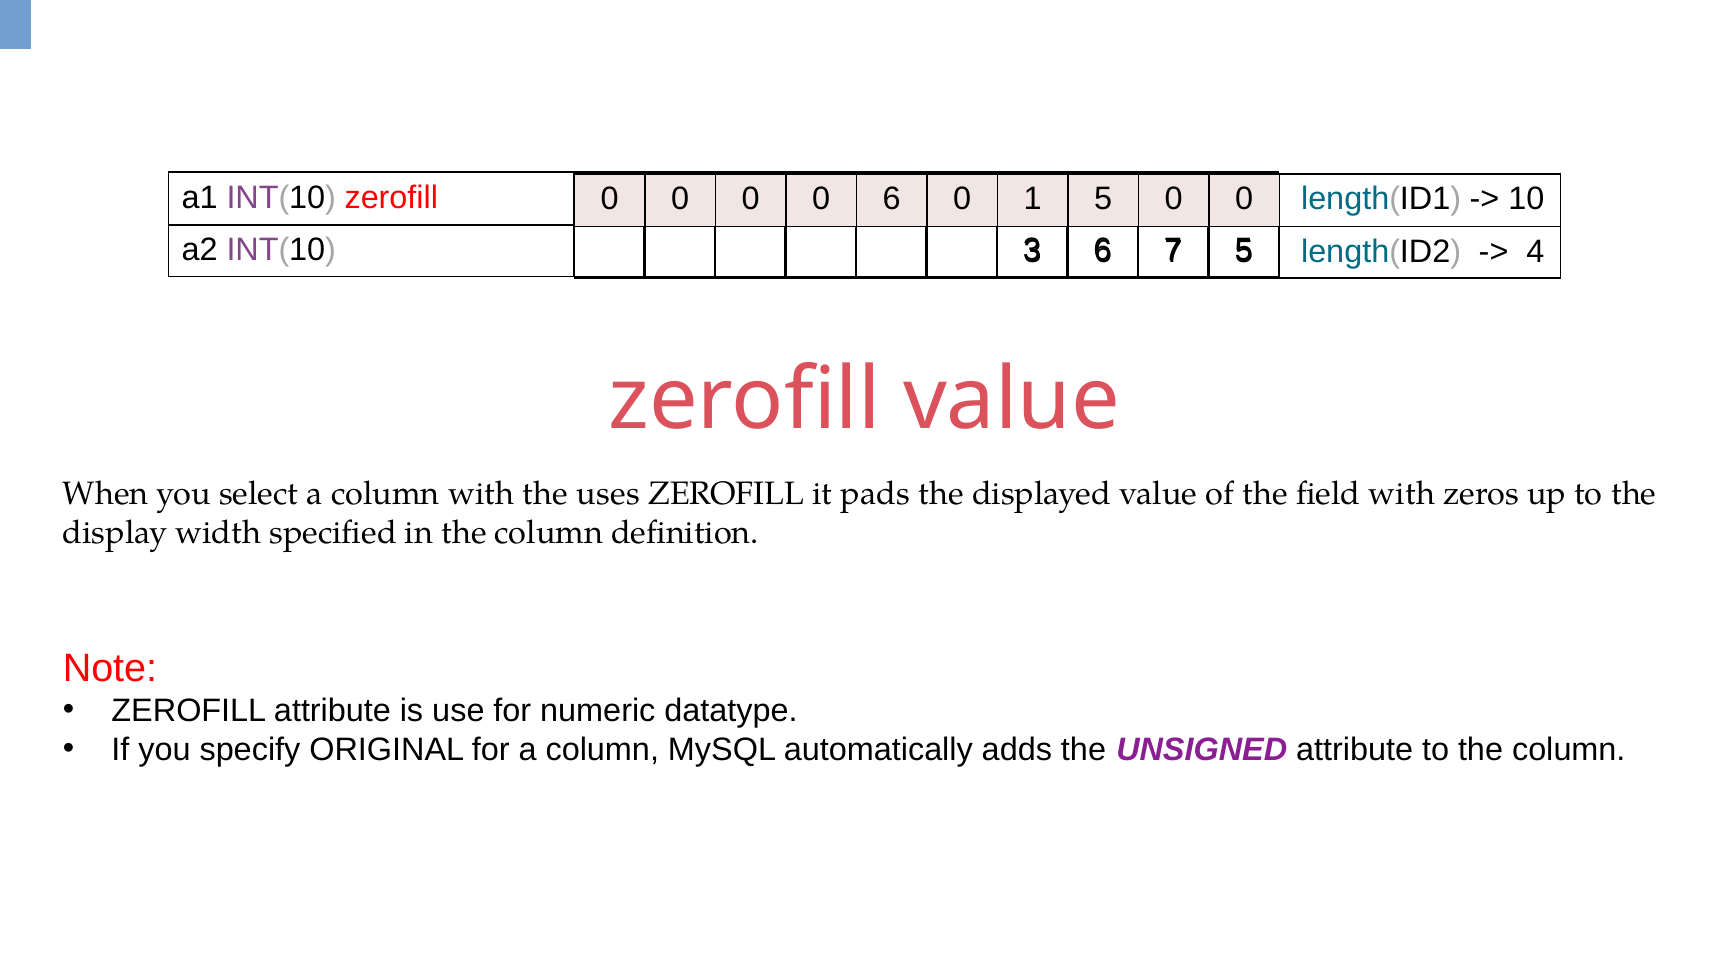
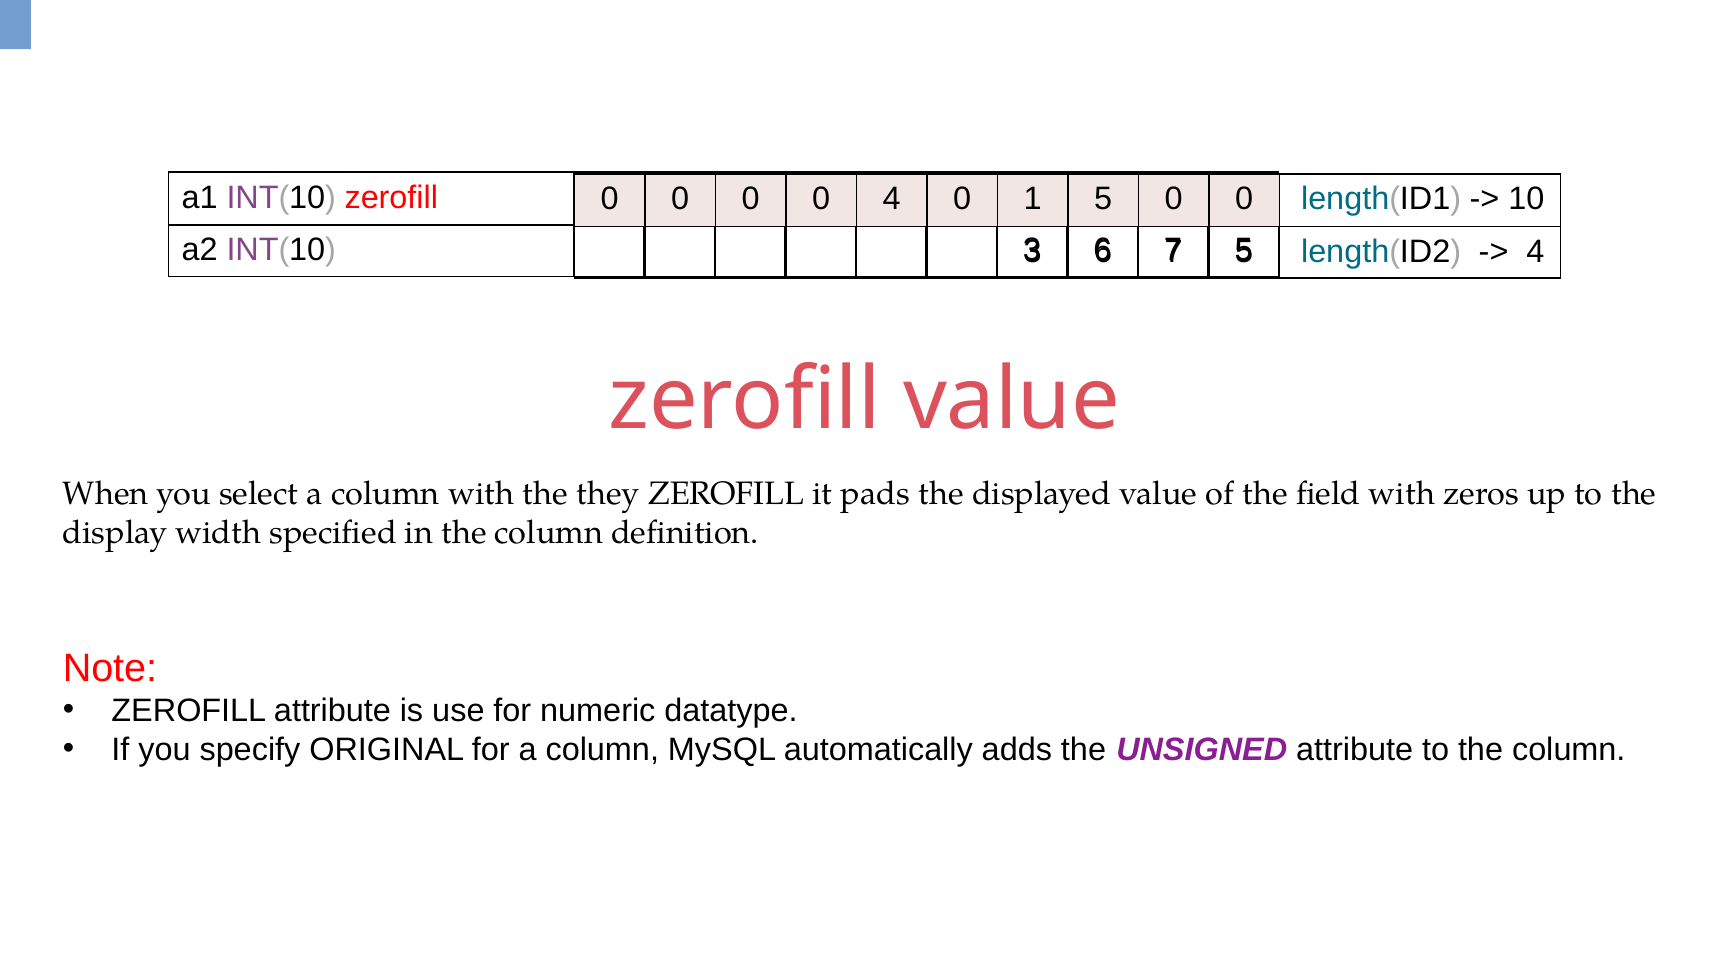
0 6: 6 -> 4 (892, 199)
uses: uses -> they (608, 494)
